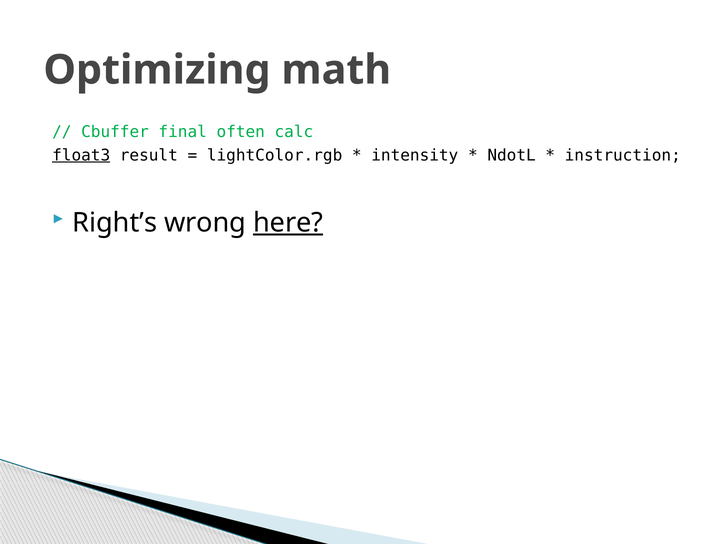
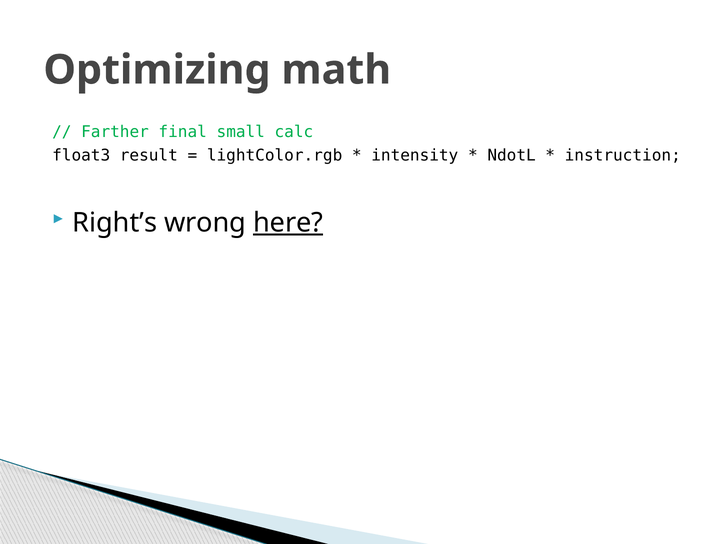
Cbuffer: Cbuffer -> Farther (115, 132)
often: often -> small (241, 132)
float3 underline: present -> none (81, 155)
